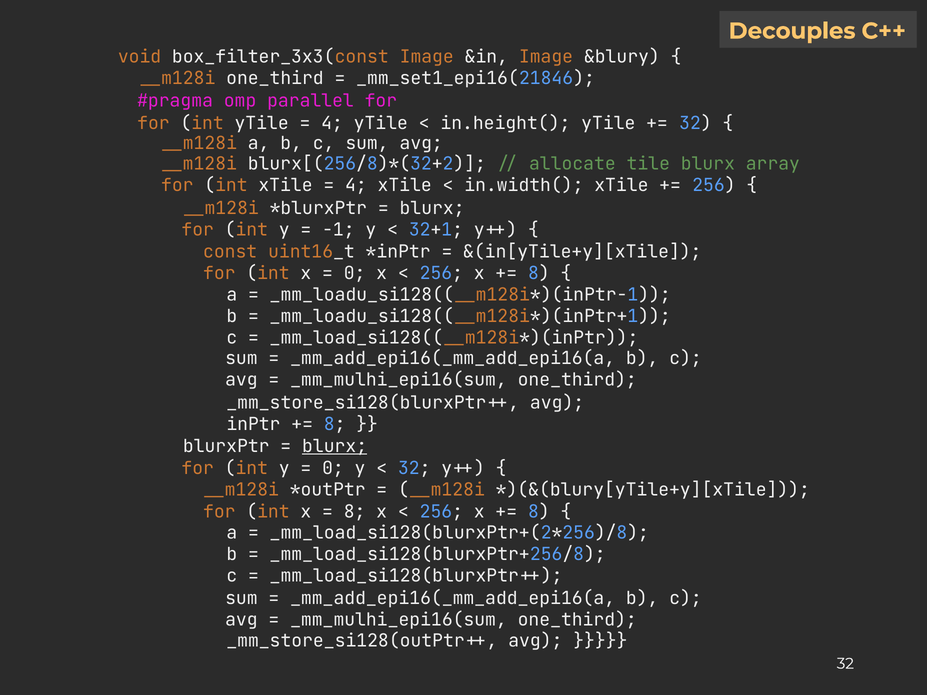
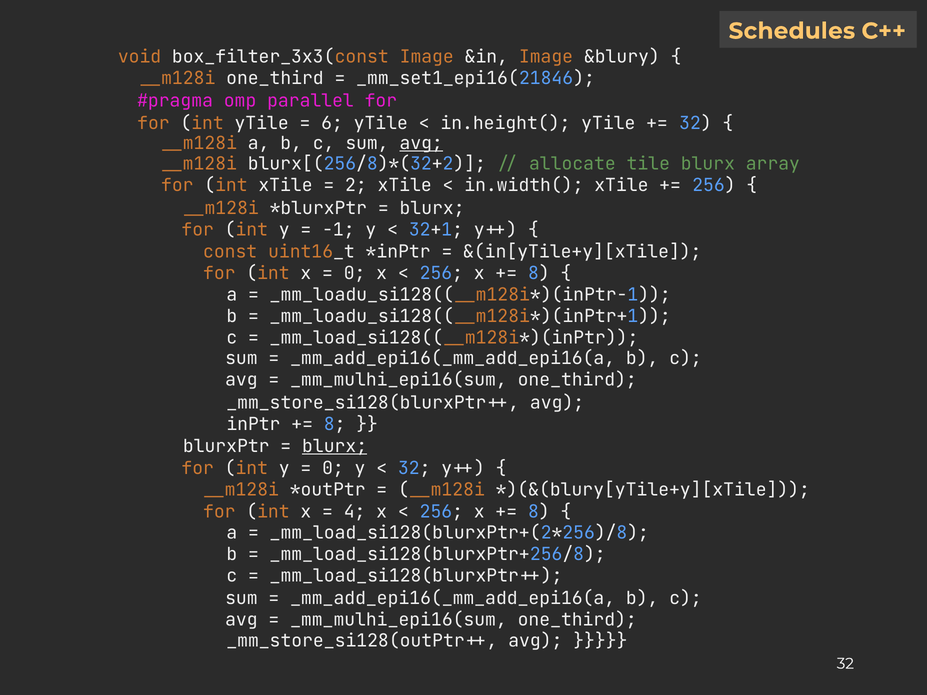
Decouples: Decouples -> Schedules (792, 31)
4: 4 -> 6 (332, 124)
avg underline: none -> present (421, 143)
4: 4 -> 2 (356, 185)
8: 8 -> 4 (355, 512)
